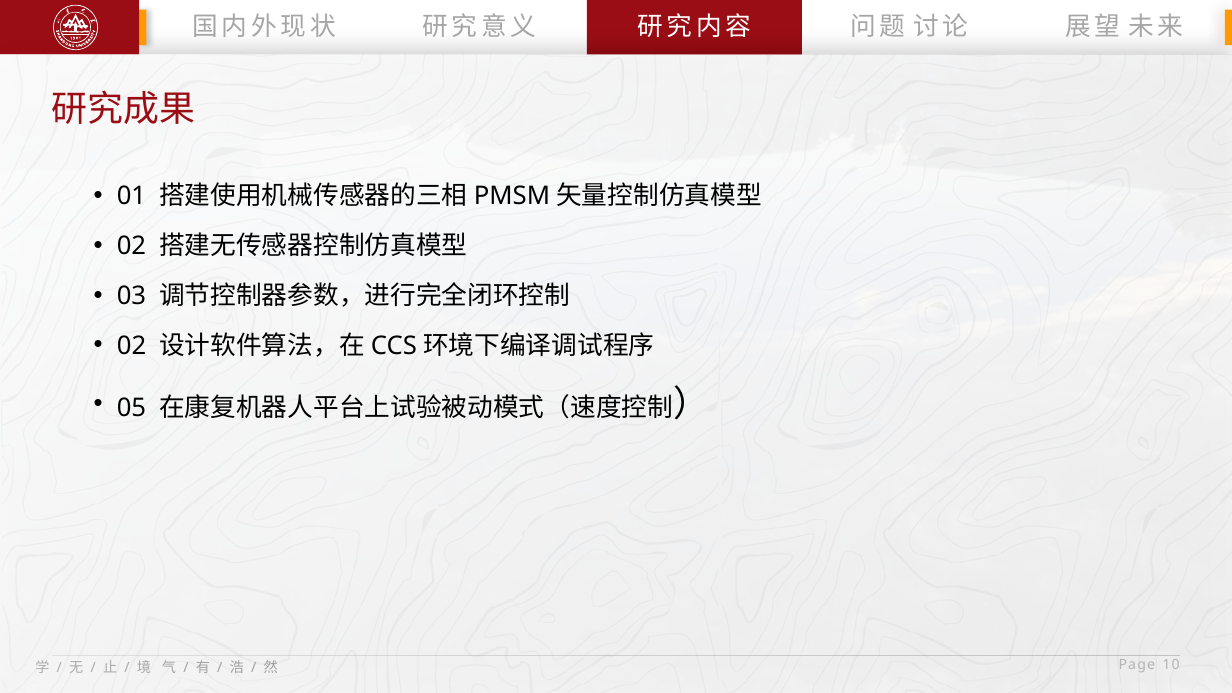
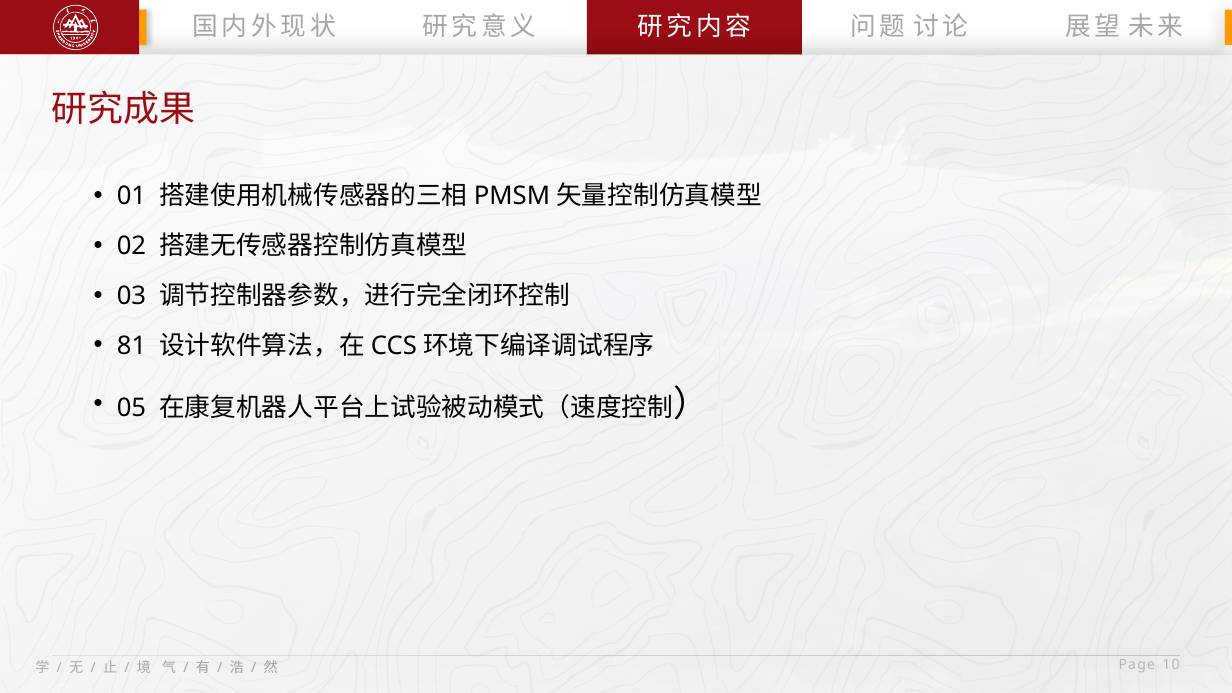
02: 02 -> 81 (132, 346)
